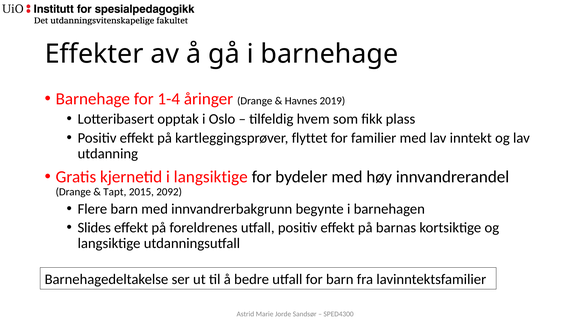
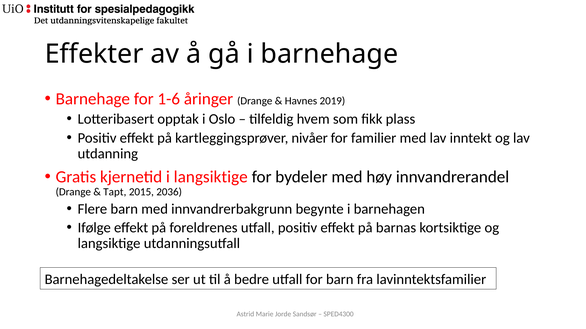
1-4: 1-4 -> 1-6 (169, 99)
flyttet: flyttet -> nivåer (310, 138)
2092: 2092 -> 2036 (169, 192)
Slides: Slides -> Ifølge (94, 228)
